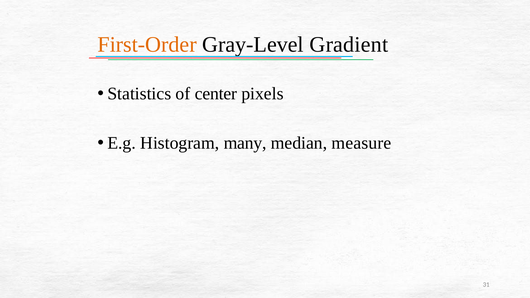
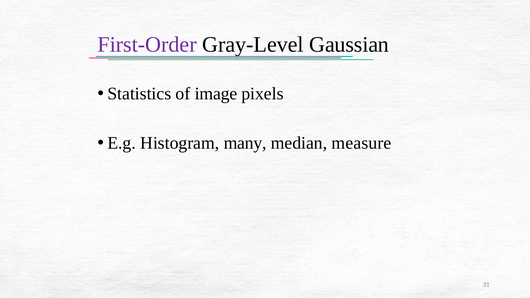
First-Order colour: orange -> purple (147, 45)
Gradient: Gradient -> Gaussian (349, 45)
center: center -> image (216, 94)
